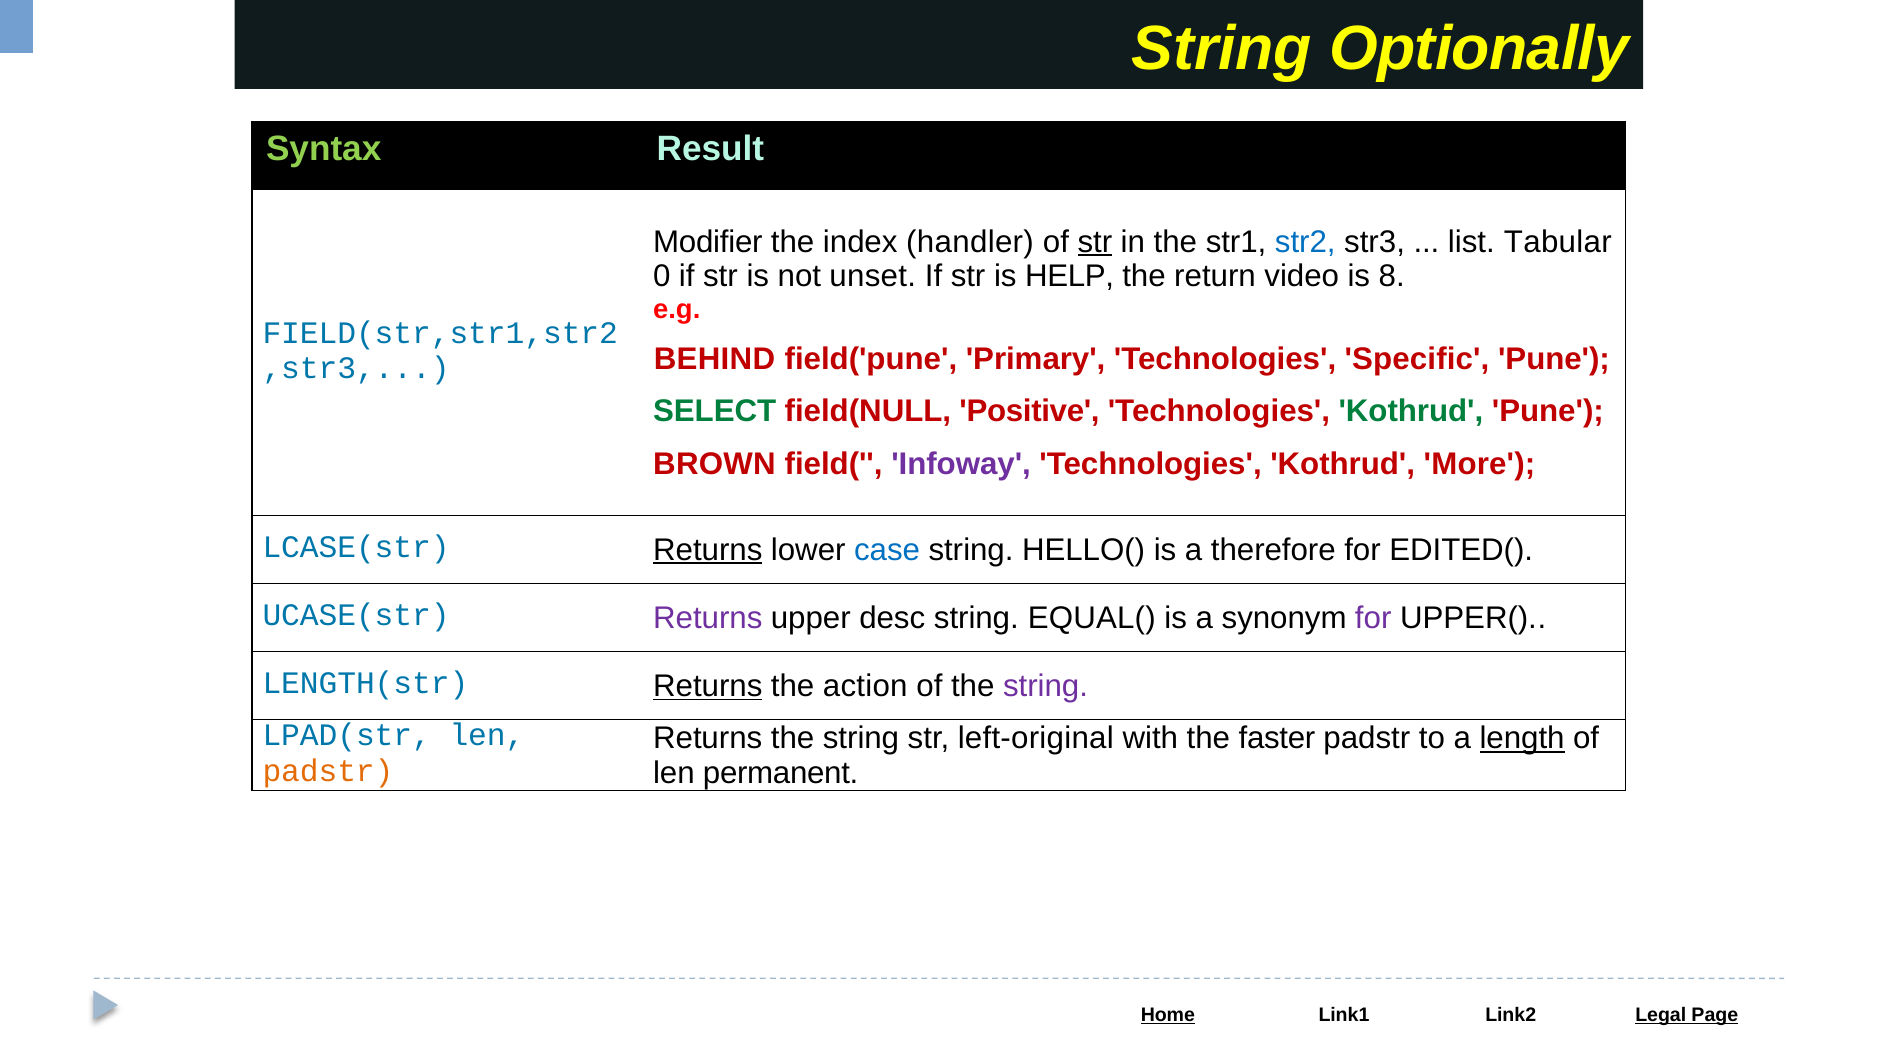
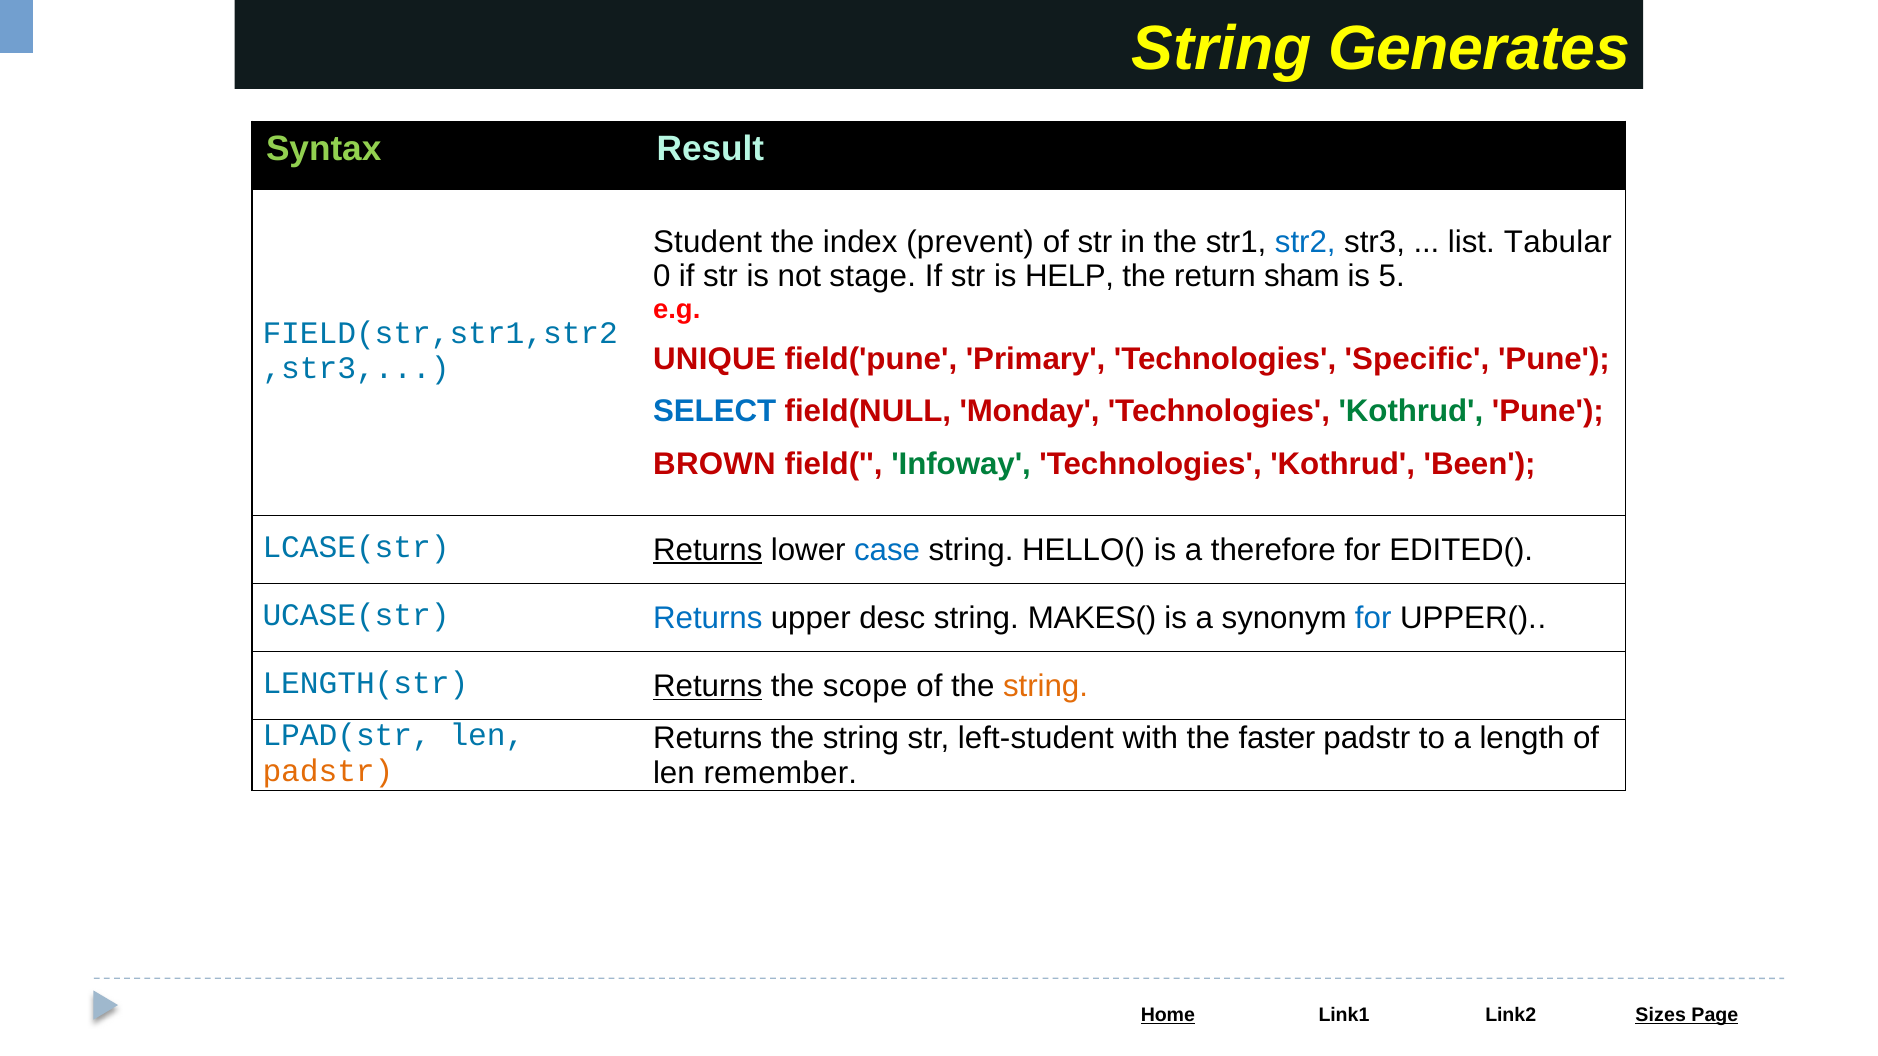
Optionally: Optionally -> Generates (1479, 49)
Modifier: Modifier -> Student (708, 242)
handler: handler -> prevent (970, 242)
str underline: present -> none (1095, 242)
unset: unset -> stage (873, 277)
video: video -> sham (1302, 277)
8: 8 -> 5 (1392, 277)
BEHIND: BEHIND -> UNIQUE (715, 360)
SELECT colour: green -> blue (715, 412)
Positive: Positive -> Monday (1030, 412)
Infoway colour: purple -> green (961, 464)
More: More -> Been (1480, 464)
Returns colour: purple -> blue (708, 618)
EQUAL(: EQUAL( -> MAKES( (1092, 618)
for colour: purple -> blue (1373, 618)
action: action -> scope (865, 686)
string colour: purple -> orange (1046, 686)
left-original: left-original -> left-student (1036, 738)
length underline: present -> none (1522, 738)
permanent: permanent -> remember (780, 773)
Legal: Legal -> Sizes (1661, 1016)
